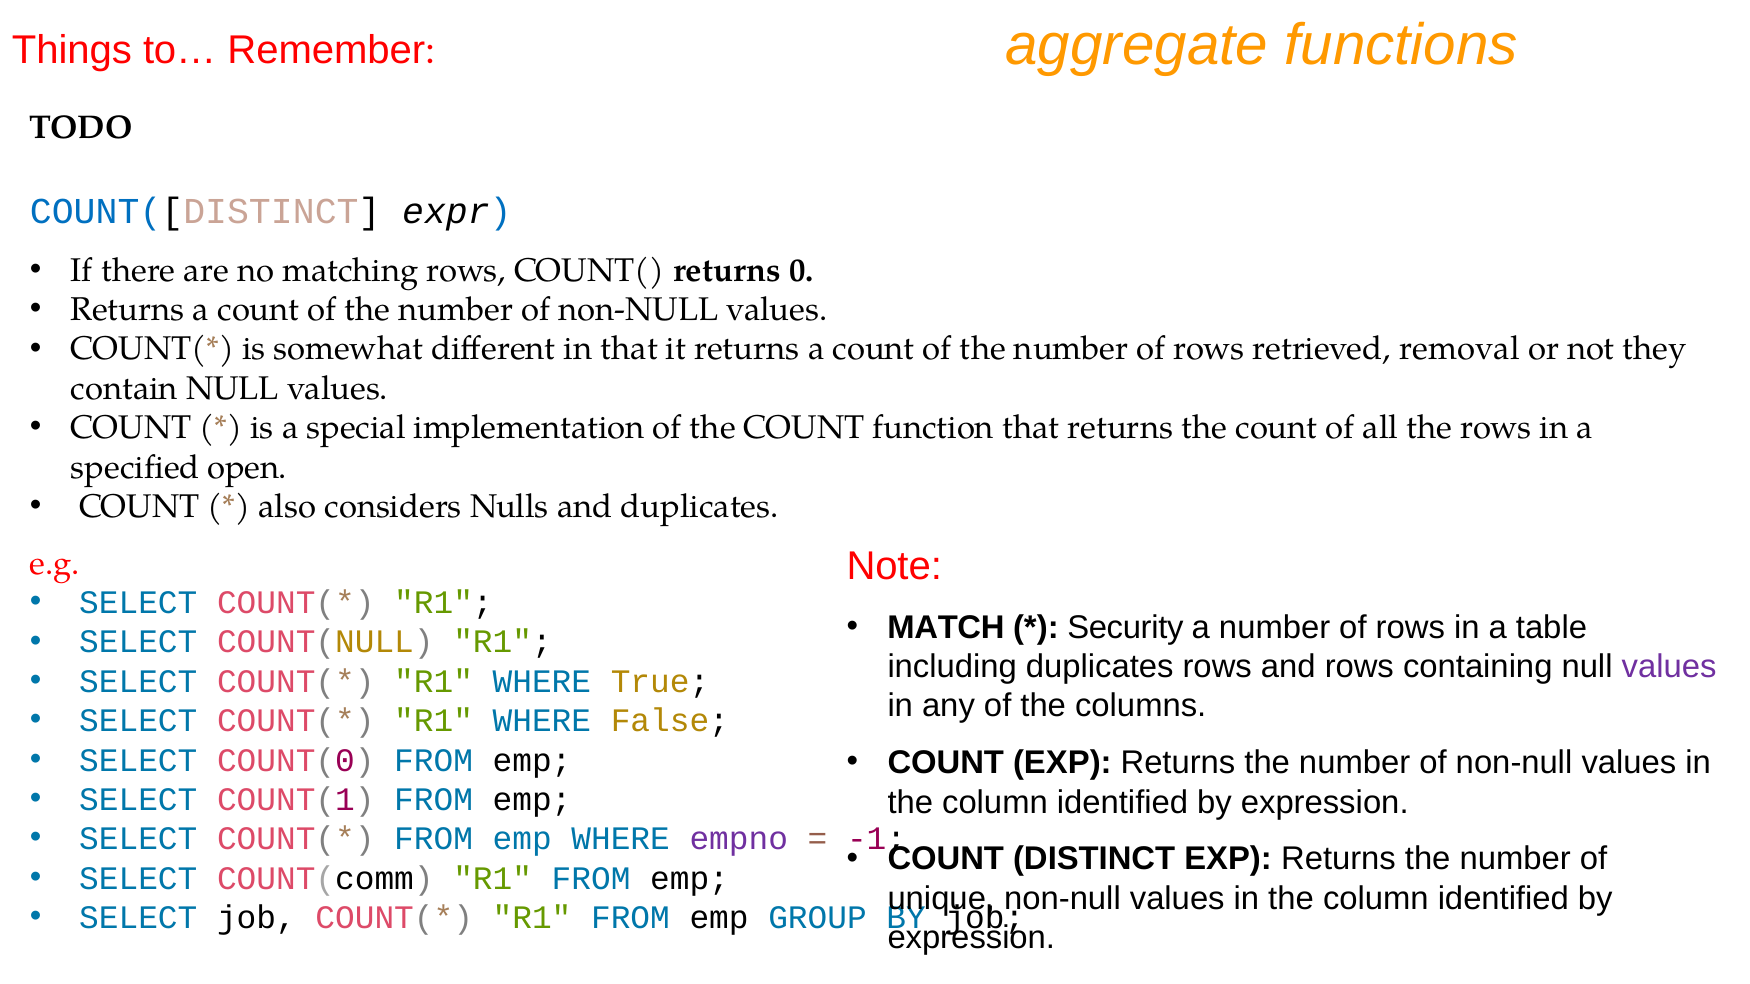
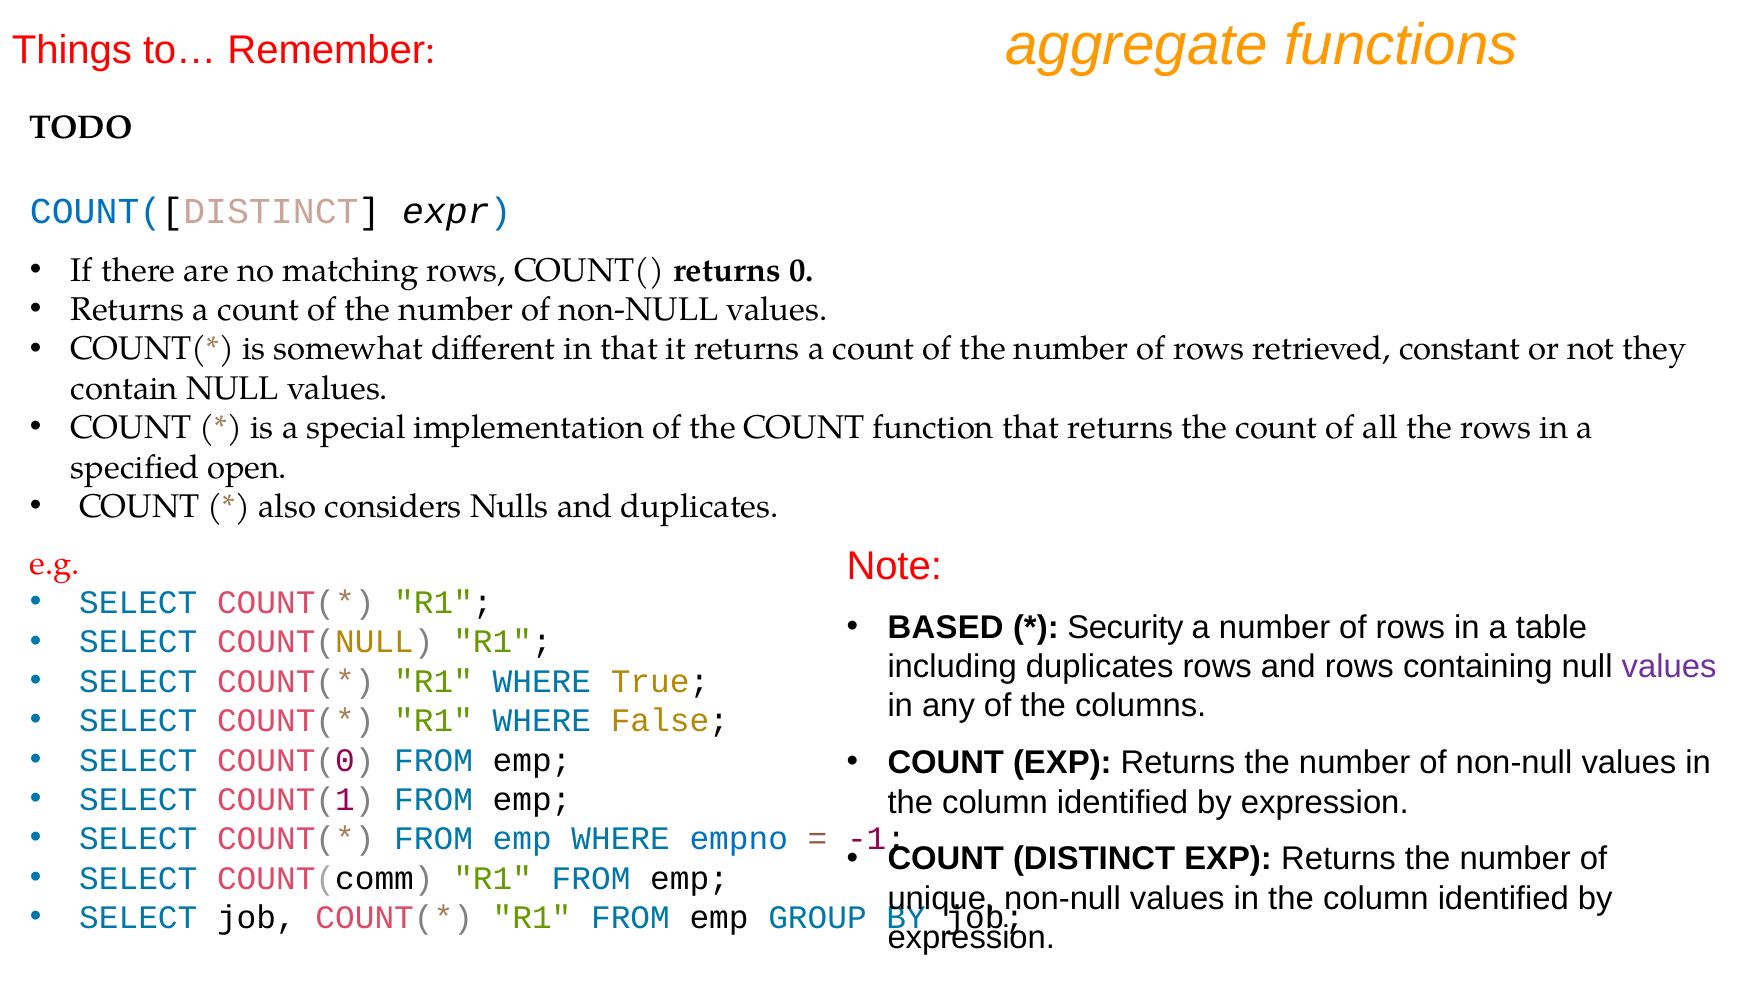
removal: removal -> constant (1460, 349)
MATCH: MATCH -> BASED (946, 628)
empno colour: purple -> blue (739, 839)
